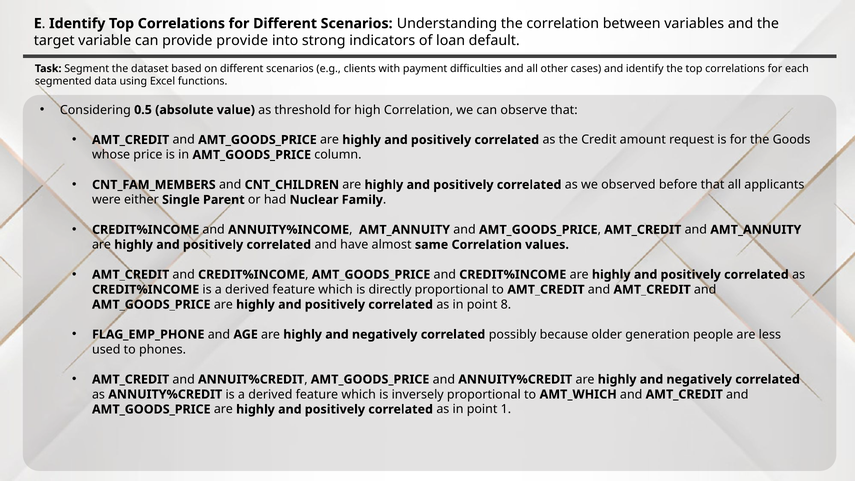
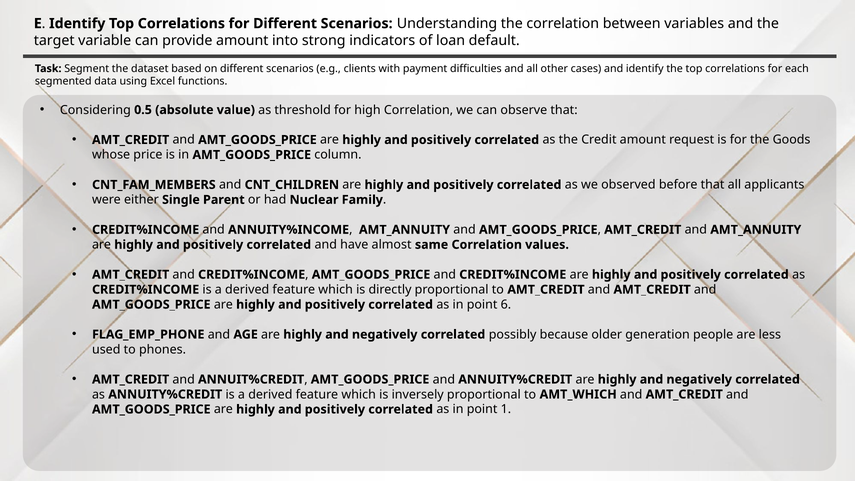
provide provide: provide -> amount (242, 41)
8: 8 -> 6 (506, 305)
